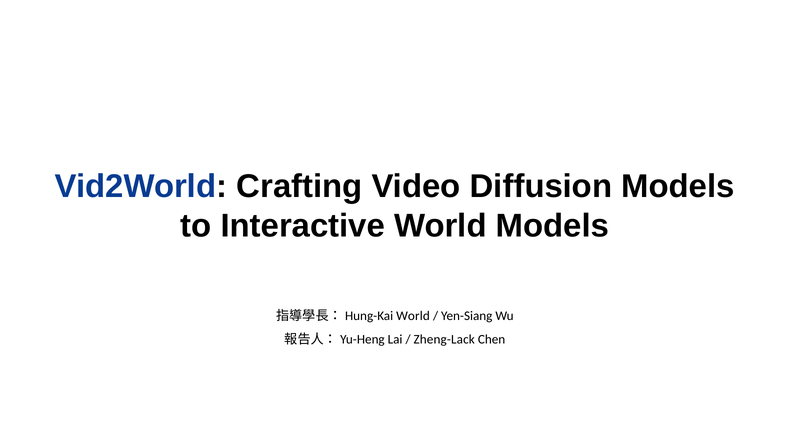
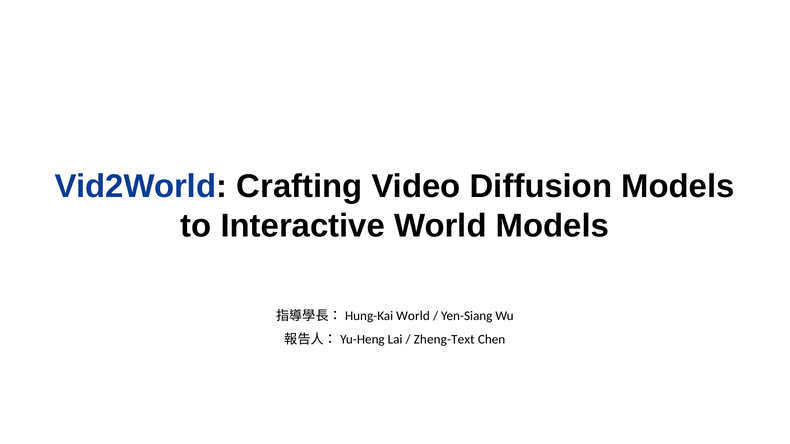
Zheng-Lack: Zheng-Lack -> Zheng-Text (444, 340)
